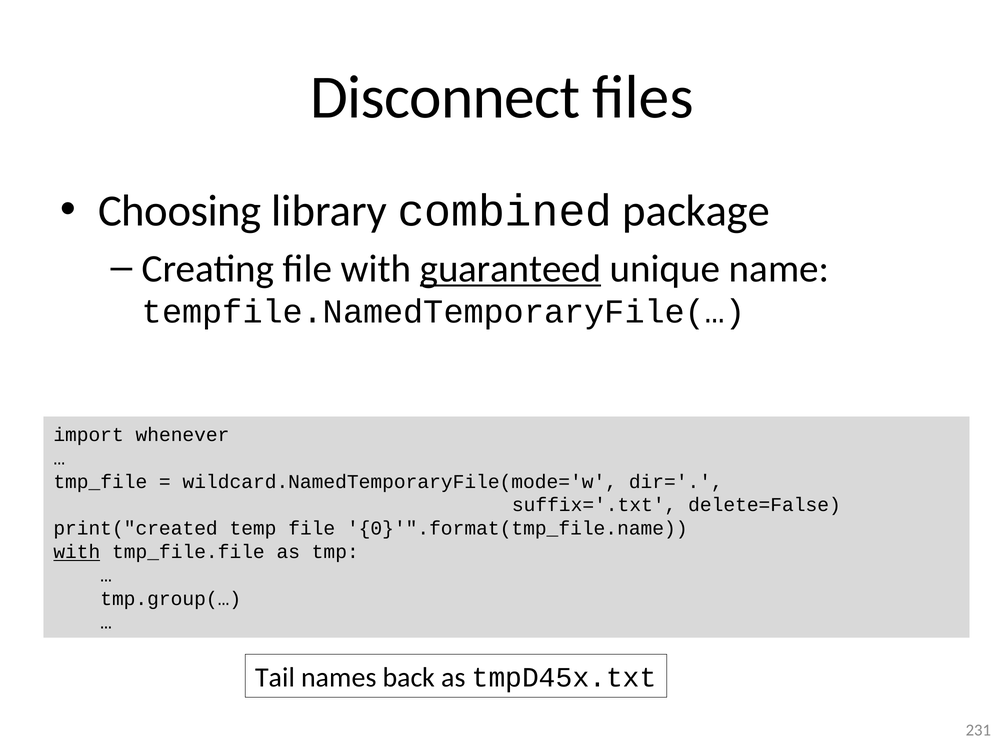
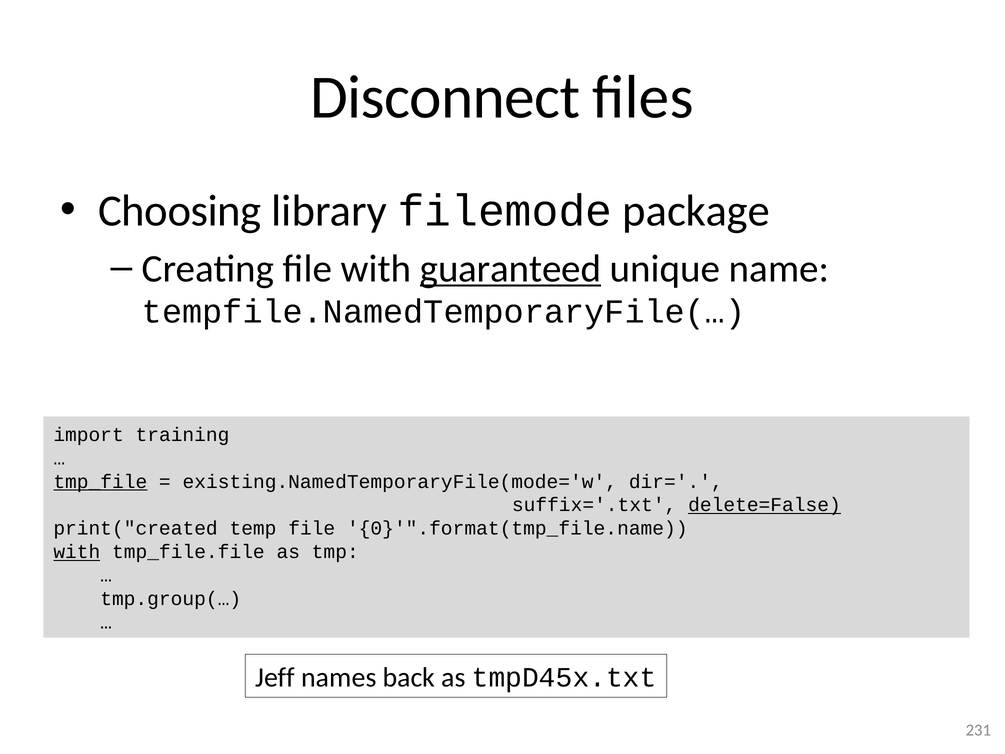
combined: combined -> filemode (505, 211)
whenever: whenever -> training (182, 434)
tmp_file underline: none -> present (100, 481)
wildcard.NamedTemporaryFile(mode='w: wildcard.NamedTemporaryFile(mode='w -> existing.NamedTemporaryFile(mode='w (400, 481)
delete=False underline: none -> present (764, 505)
Tail: Tail -> Jeff (275, 678)
